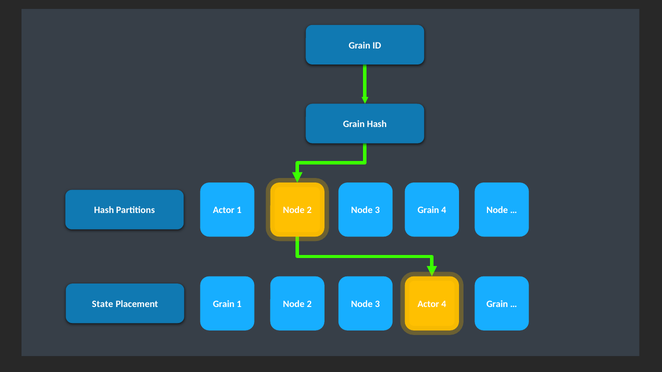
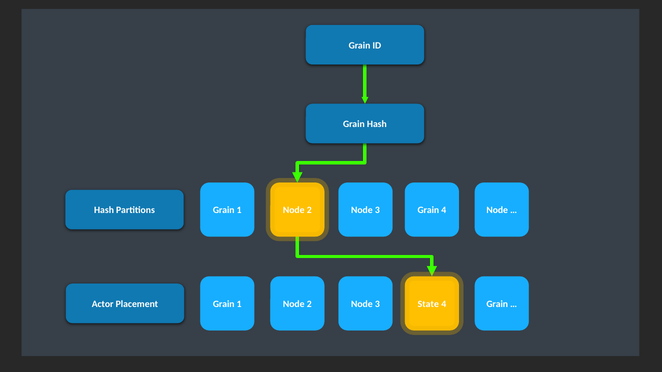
Actor: Actor -> Grain (224, 210)
State: State -> Actor (103, 304)
1 Actor: Actor -> State (428, 304)
